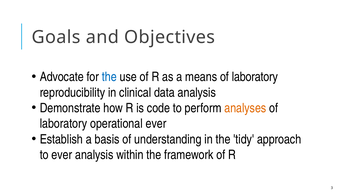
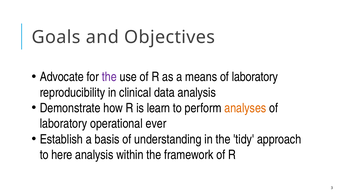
the colour: blue -> purple (109, 77)
code: code -> learn (159, 108)
to ever: ever -> here (62, 155)
